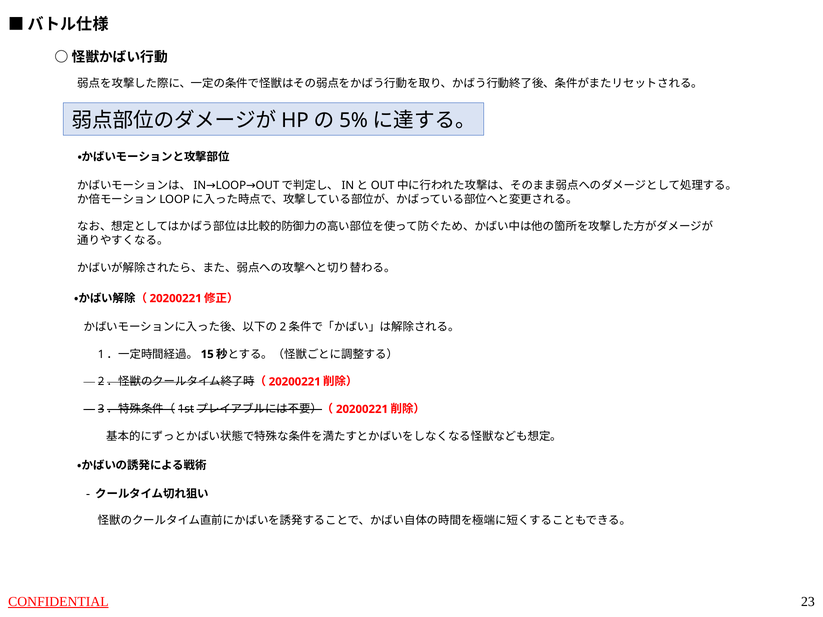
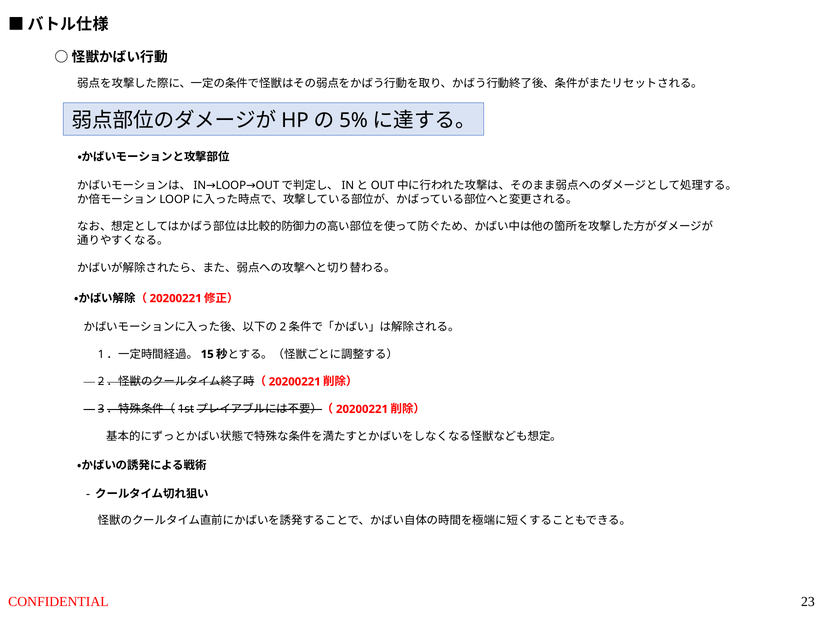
CONFIDENTIAL underline: present -> none (58, 602)
